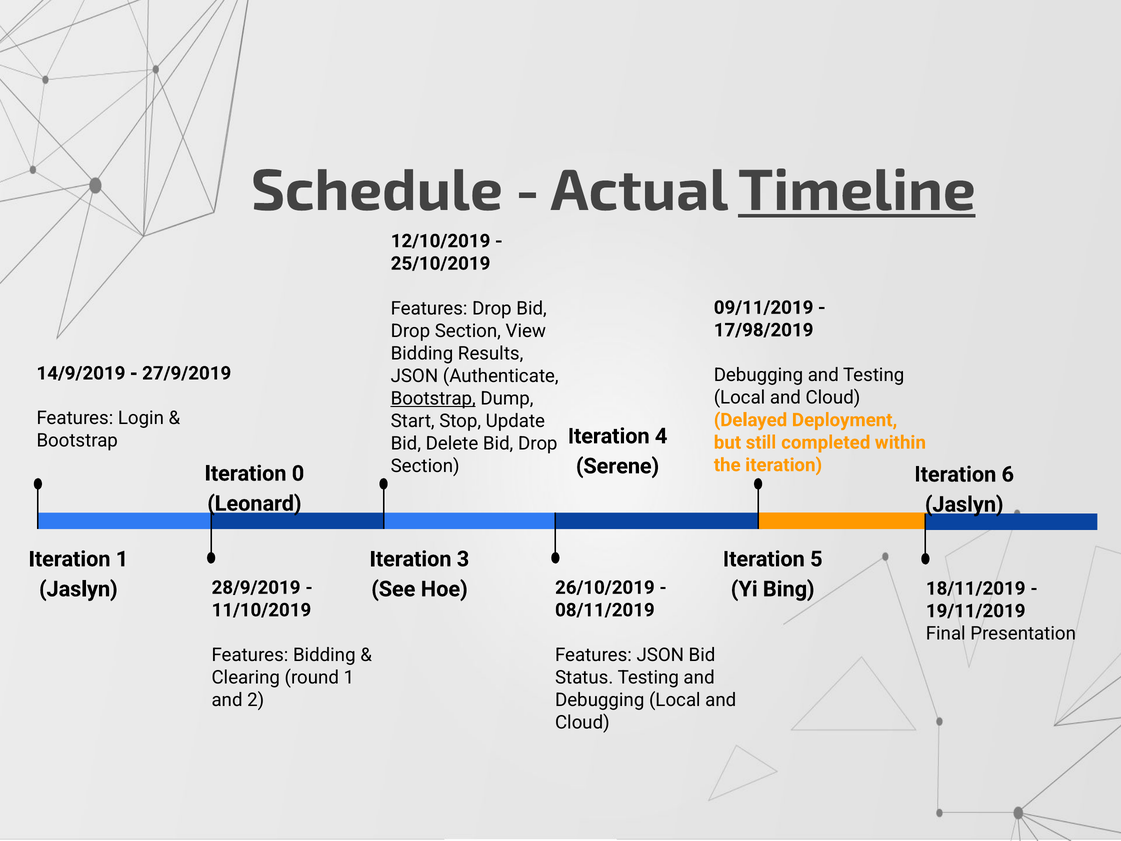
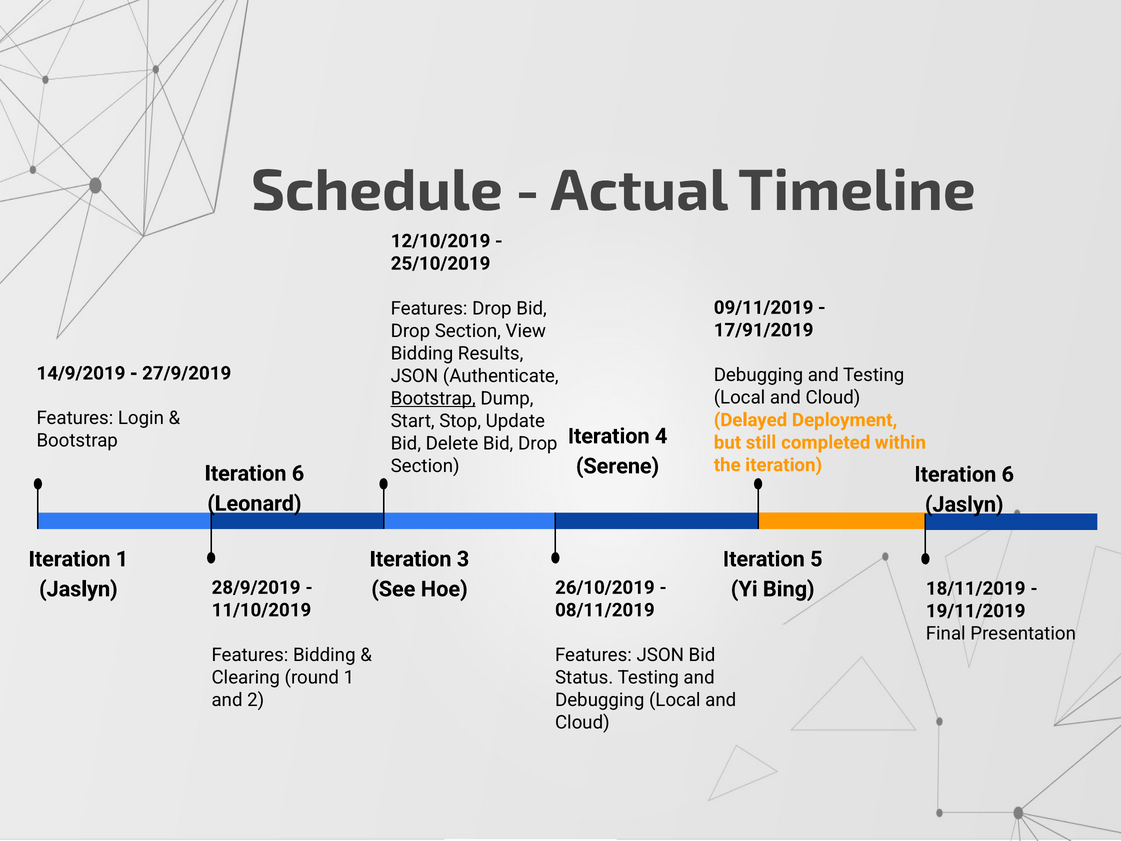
Timeline underline: present -> none (857, 191)
17/98/2019: 17/98/2019 -> 17/91/2019 (764, 330)
0: 0 -> 6 (298, 473)
